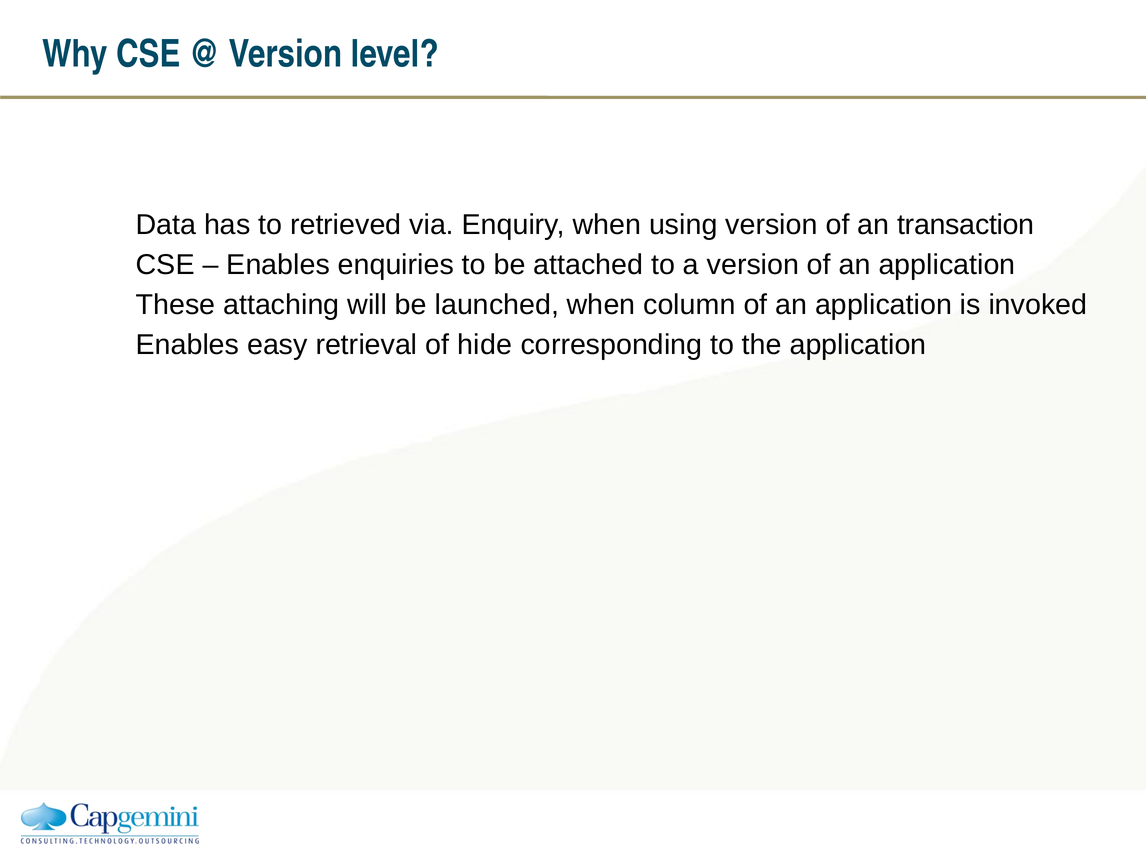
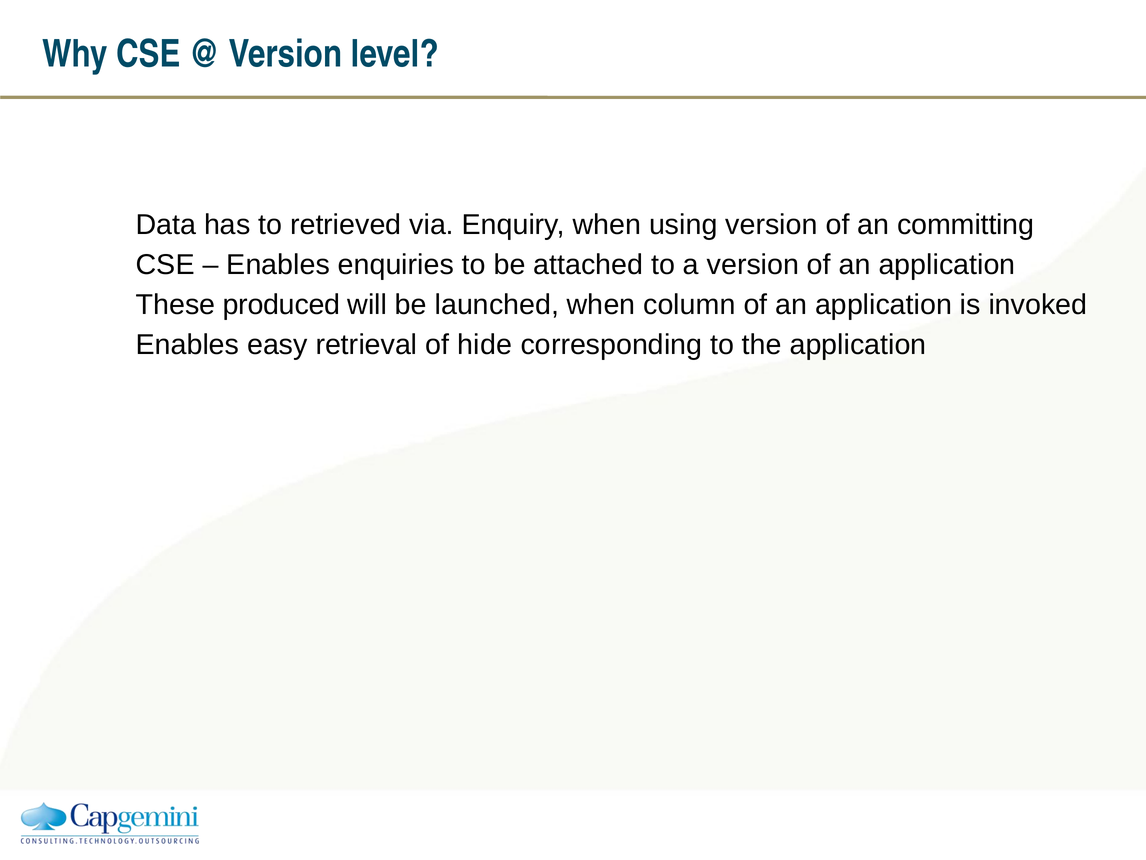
transaction: transaction -> committing (966, 224)
attaching: attaching -> produced (281, 305)
